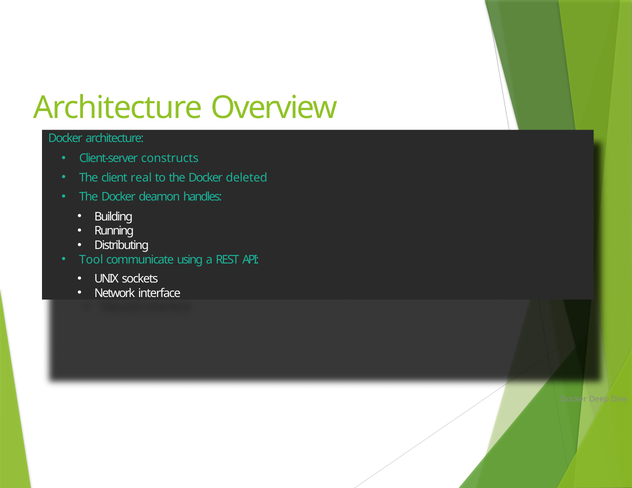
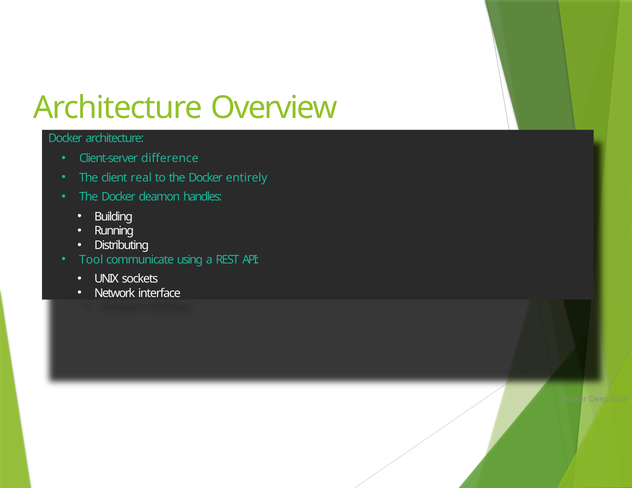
constructs: constructs -> difference (170, 159)
deleted: deleted -> entirely (247, 178)
